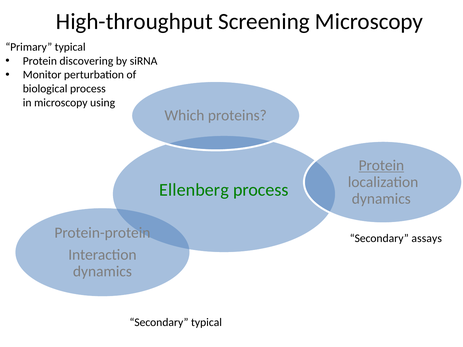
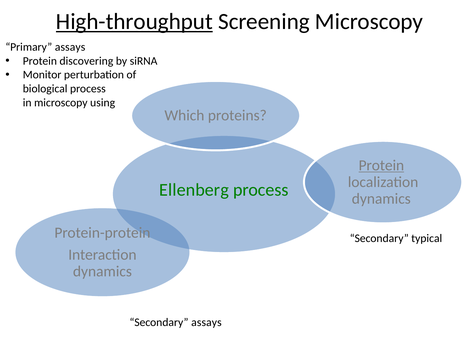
High-throughput underline: none -> present (134, 22)
Primary typical: typical -> assays (70, 47)
assays: assays -> typical (427, 238)
Secondary typical: typical -> assays (206, 323)
